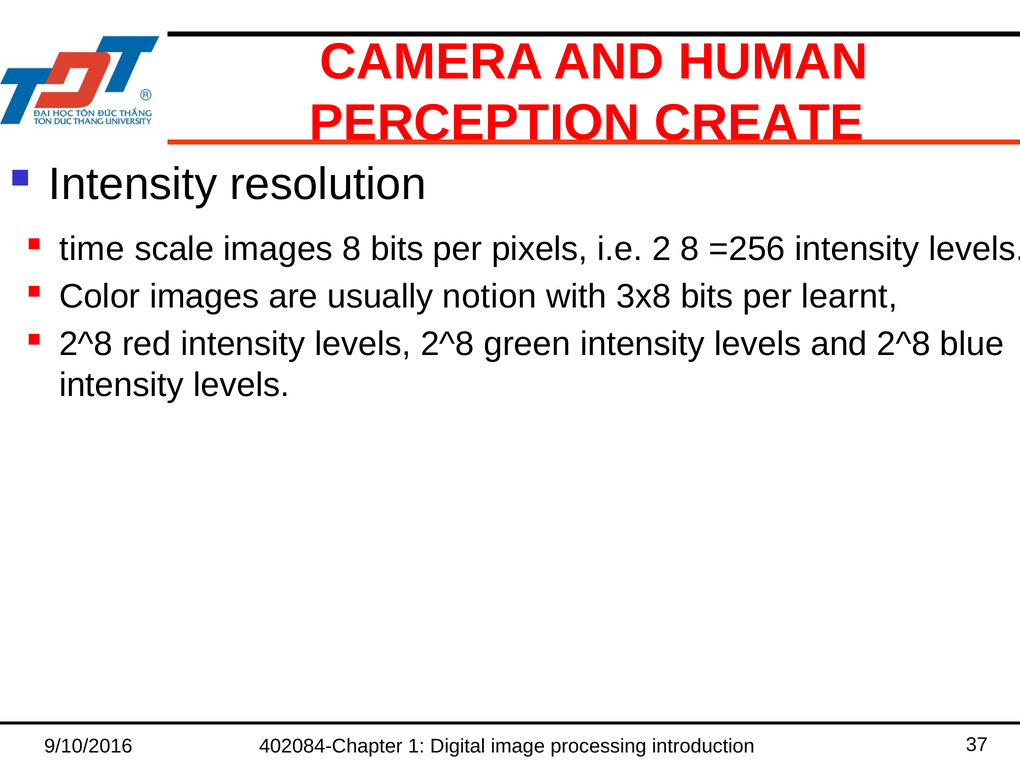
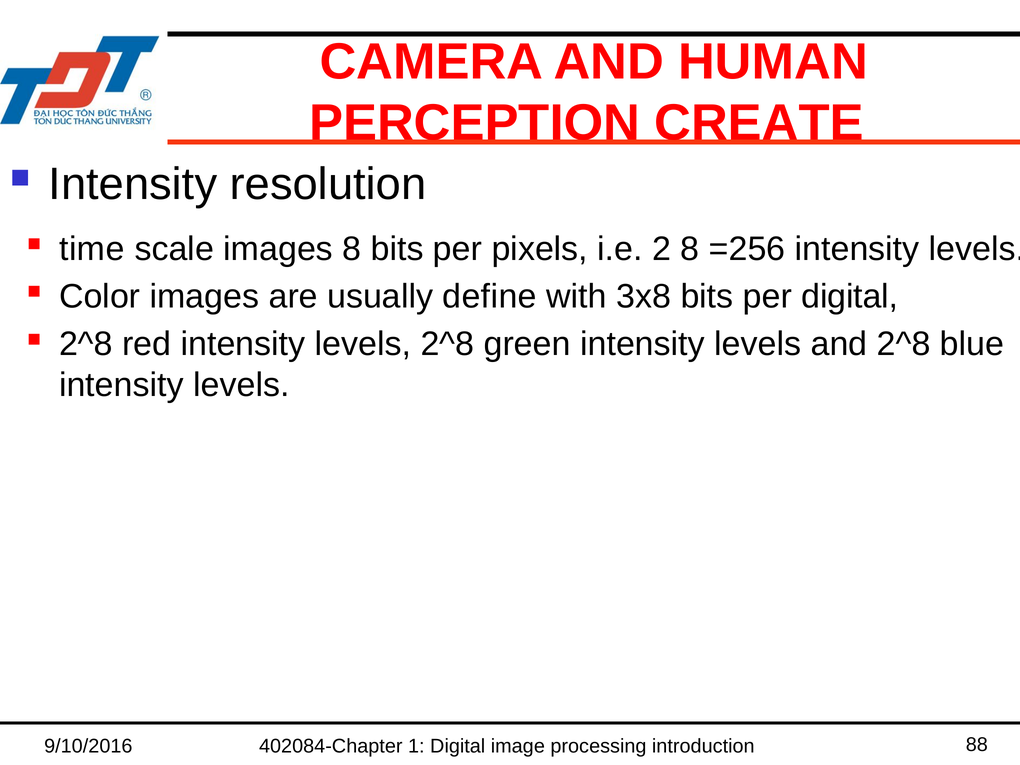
notion: notion -> define (490, 296)
per learnt: learnt -> digital (850, 296)
37: 37 -> 88 (977, 745)
